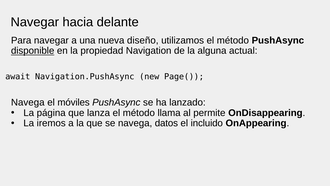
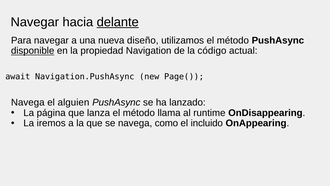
delante underline: none -> present (118, 22)
alguna: alguna -> código (212, 51)
móviles: móviles -> alguien (73, 102)
permite: permite -> runtime (209, 113)
datos: datos -> como (166, 123)
